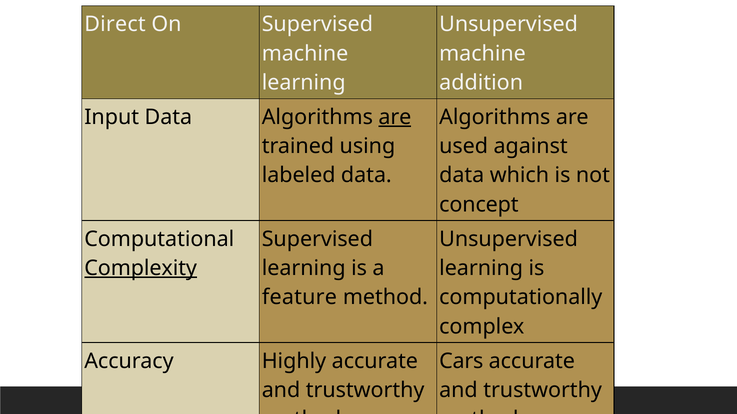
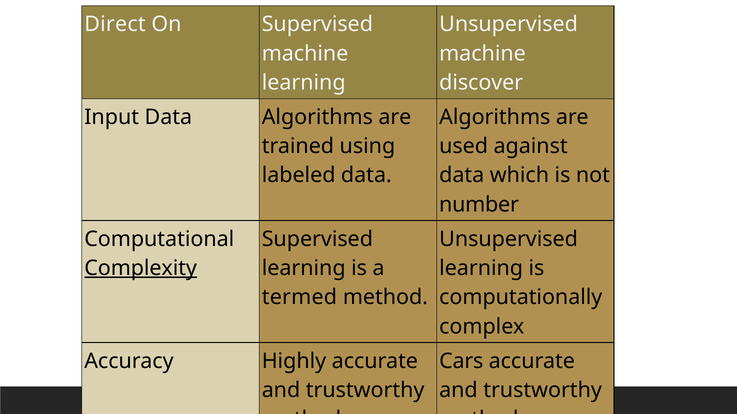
addition: addition -> discover (481, 83)
are underline: present -> none (395, 117)
concept: concept -> number (479, 205)
feature: feature -> termed (299, 298)
